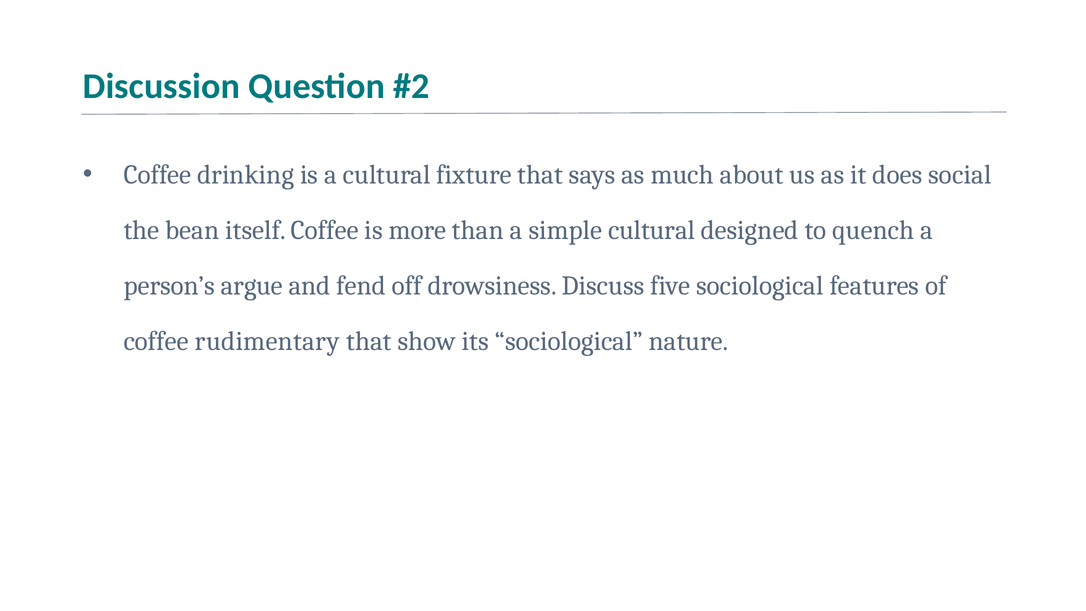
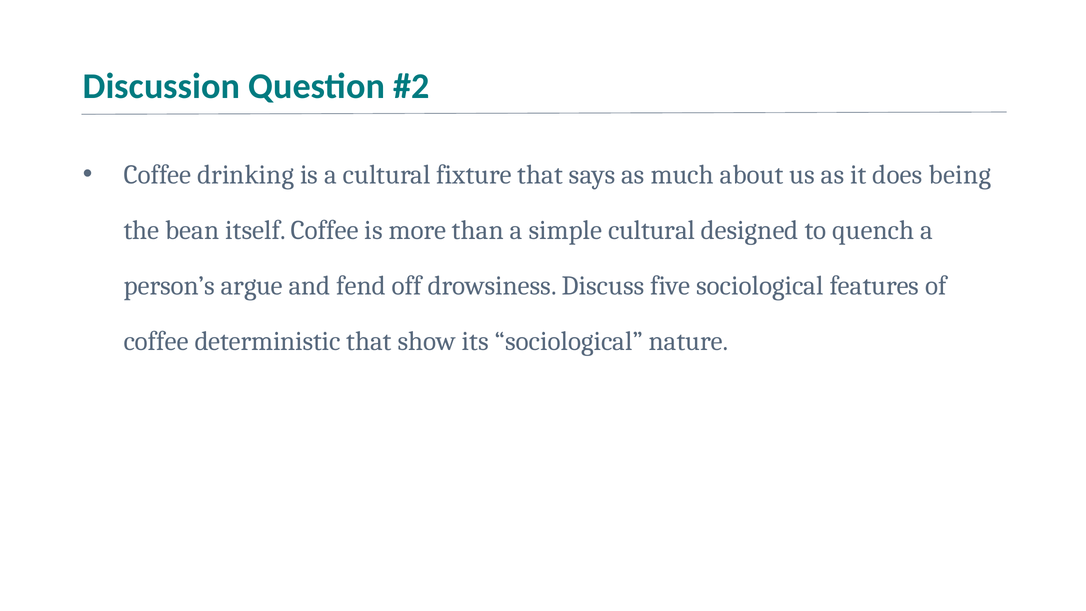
social: social -> being (960, 175)
rudimentary: rudimentary -> deterministic (268, 341)
